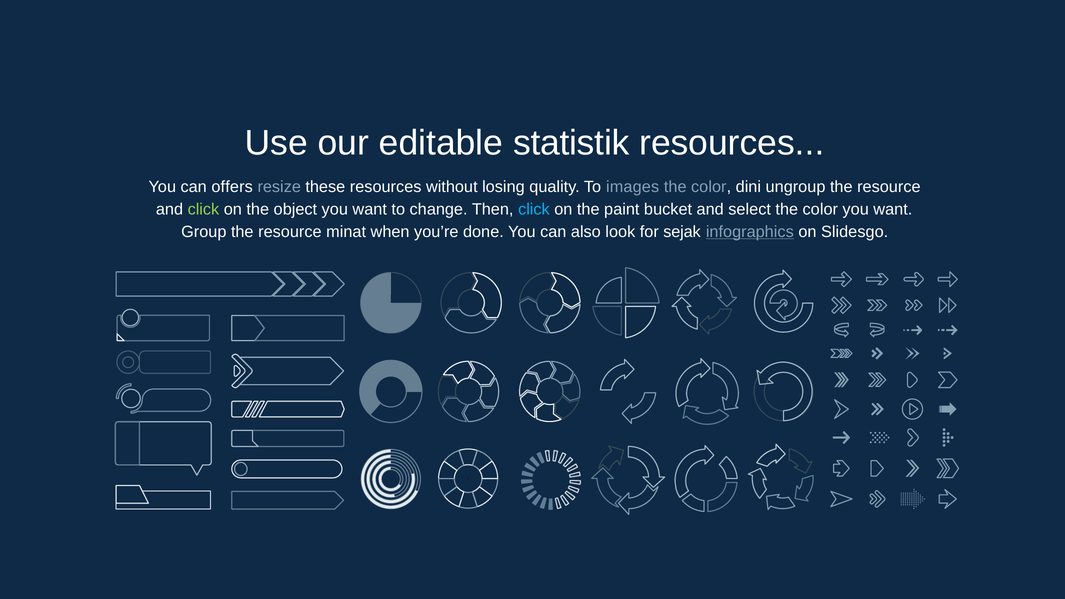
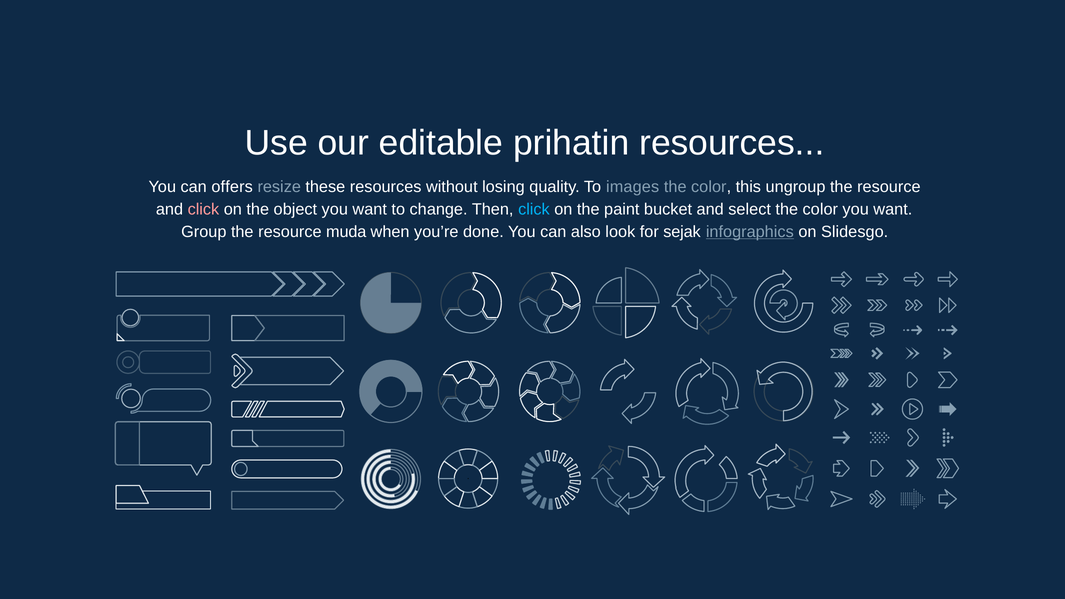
statistik: statistik -> prihatin (571, 143)
dini: dini -> this (748, 187)
click colour: light green -> pink (203, 209)
minat: minat -> muda (346, 232)
